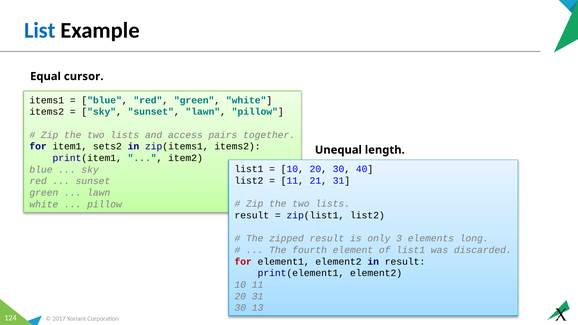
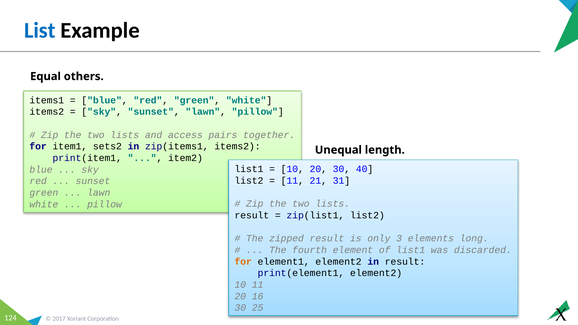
cursor: cursor -> others (84, 76)
for colour: red -> orange (243, 262)
20 31: 31 -> 16 (258, 296)
13: 13 -> 25 (258, 308)
